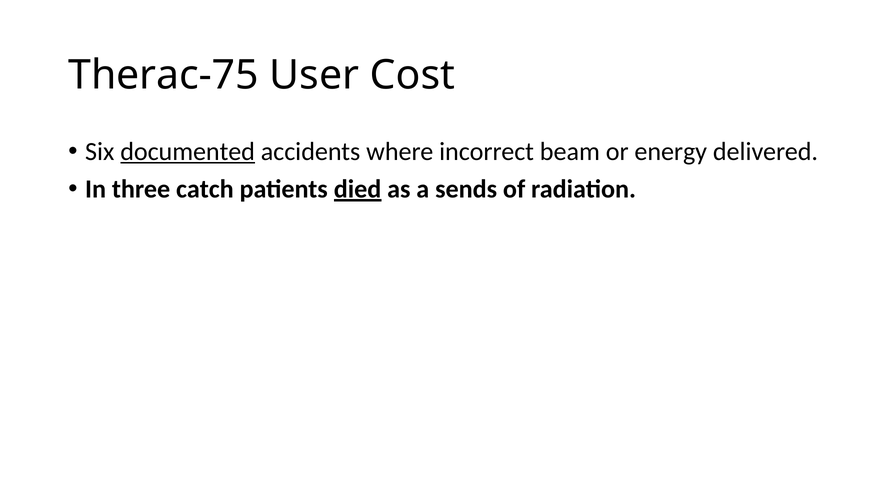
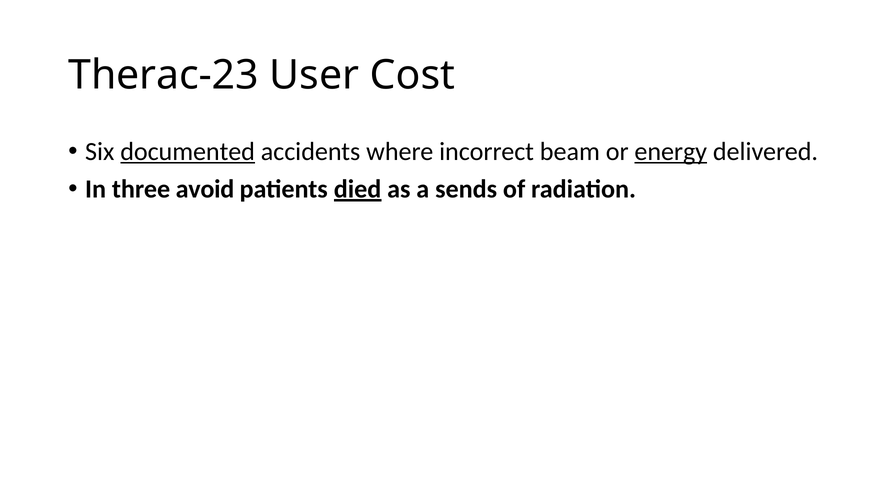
Therac-75: Therac-75 -> Therac-23 (164, 75)
energy underline: none -> present (671, 151)
catch: catch -> avoid (205, 189)
